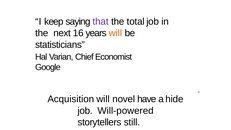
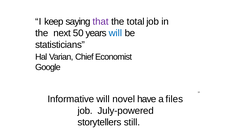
16: 16 -> 50 (78, 33)
will colour: orange -> blue (115, 33)
Acquisition: Acquisition -> Informative (71, 99)
hide: hide -> files (174, 99)
Will-powered: Will-powered -> July-powered (126, 111)
